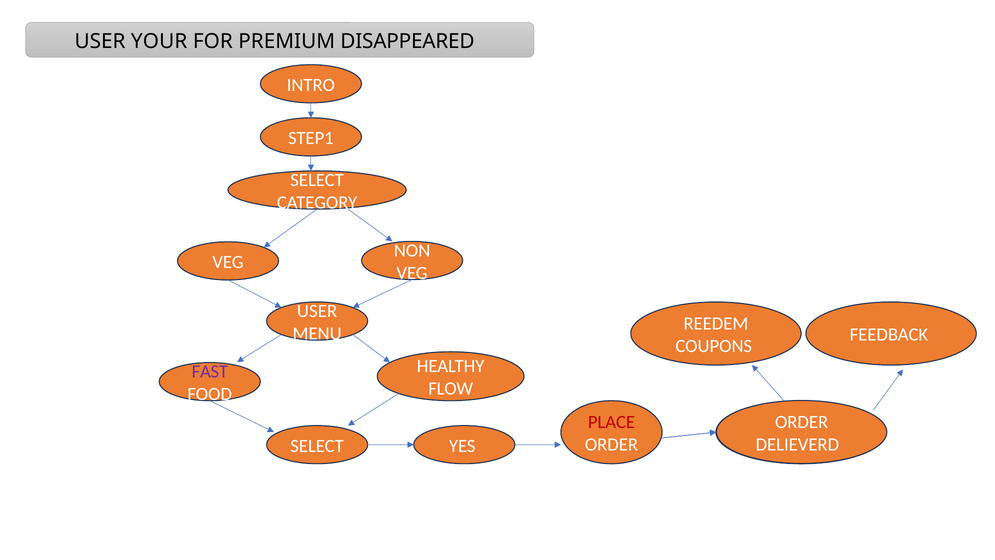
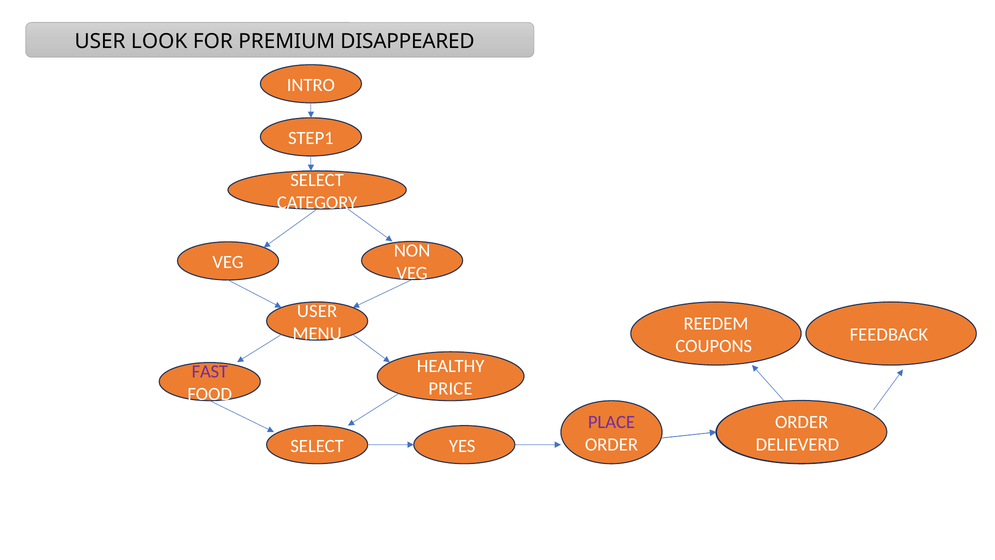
YOUR: YOUR -> LOOK (159, 41)
FLOW: FLOW -> PRICE (450, 389)
PLACE colour: red -> purple (611, 422)
